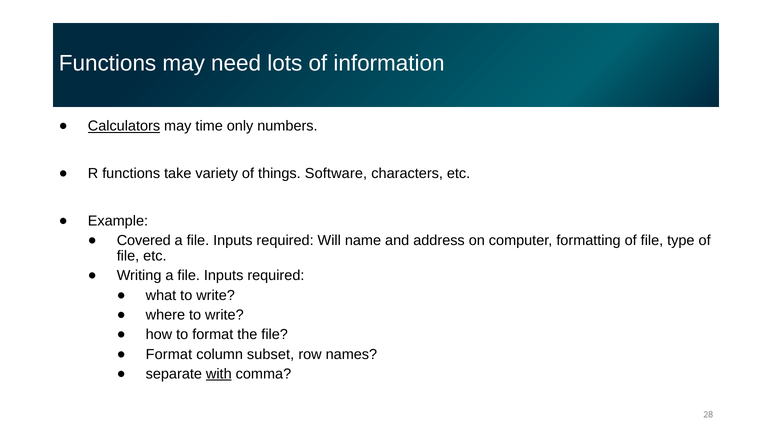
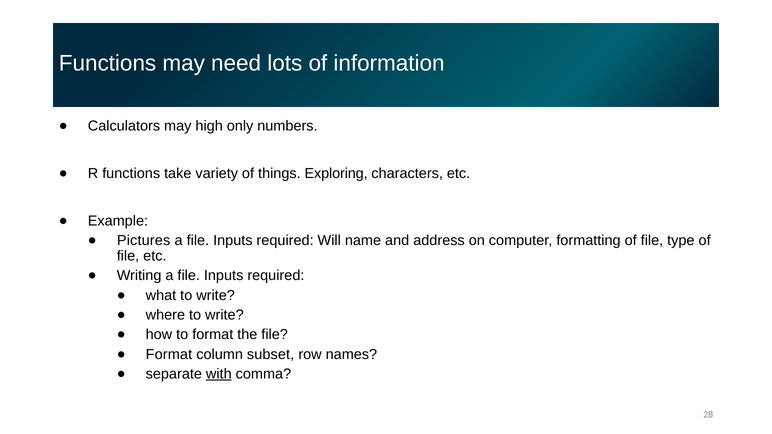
Calculators underline: present -> none (124, 126)
time: time -> high (209, 126)
Software: Software -> Exploring (336, 174)
Covered: Covered -> Pictures (144, 241)
